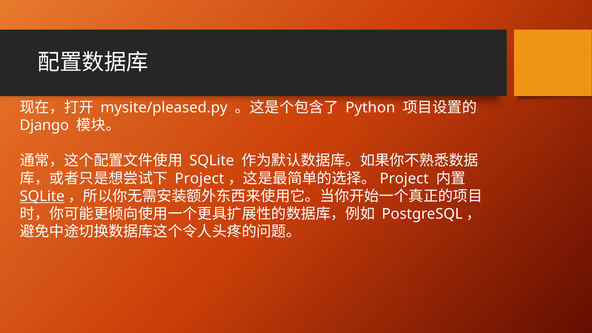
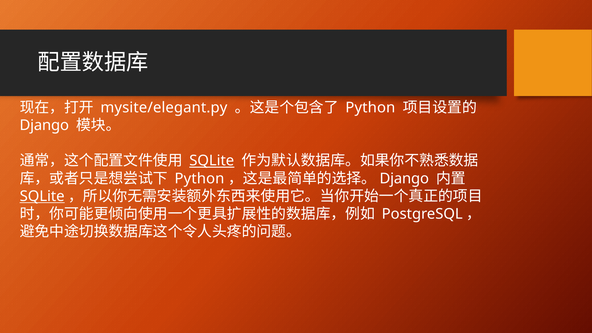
mysite/pleased.py: mysite/pleased.py -> mysite/elegant.py (164, 107)
SQLite underline: none -> present (212, 161)
Project: Project -> Python (199, 178)
Project: Project -> Django (404, 178)
